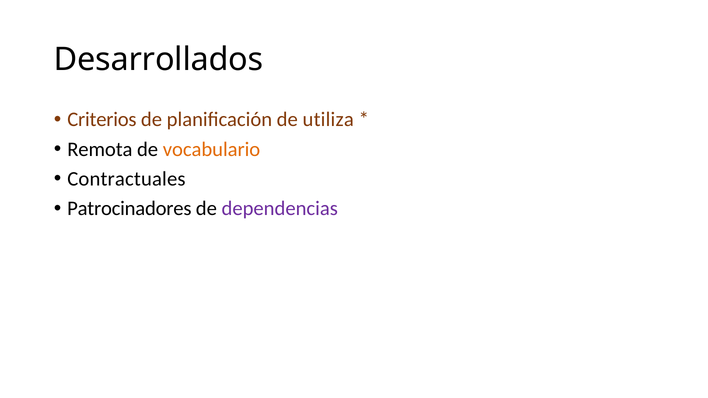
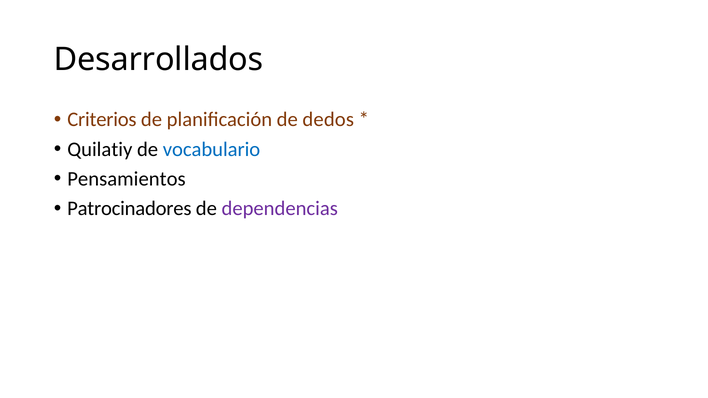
utiliza: utiliza -> dedos (328, 120)
Remota: Remota -> Quilatiy (100, 149)
vocabulario colour: orange -> blue (212, 149)
Contractuales: Contractuales -> Pensamientos (126, 179)
